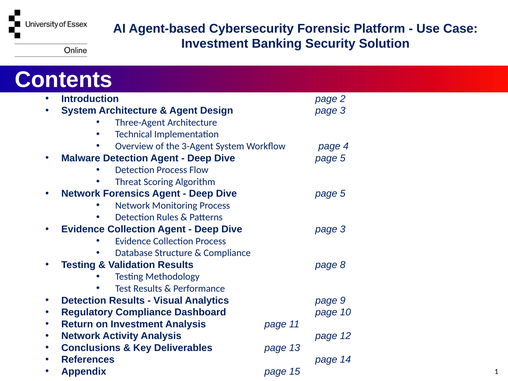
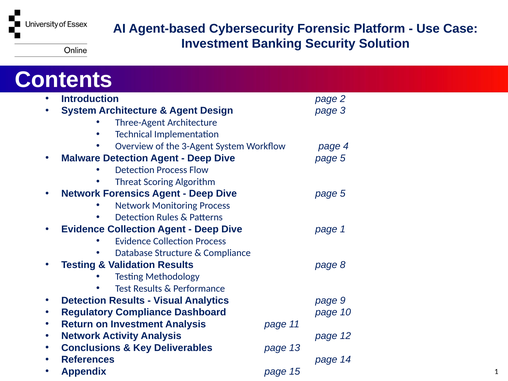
Dive page 3: 3 -> 1 (343, 229)
